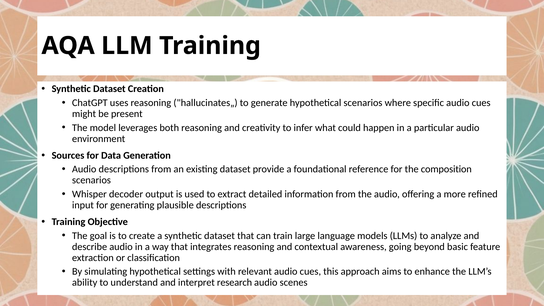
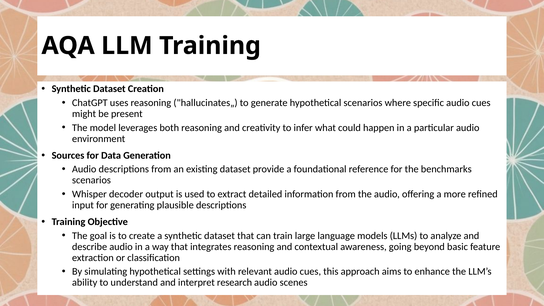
composition: composition -> benchmarks (446, 169)
